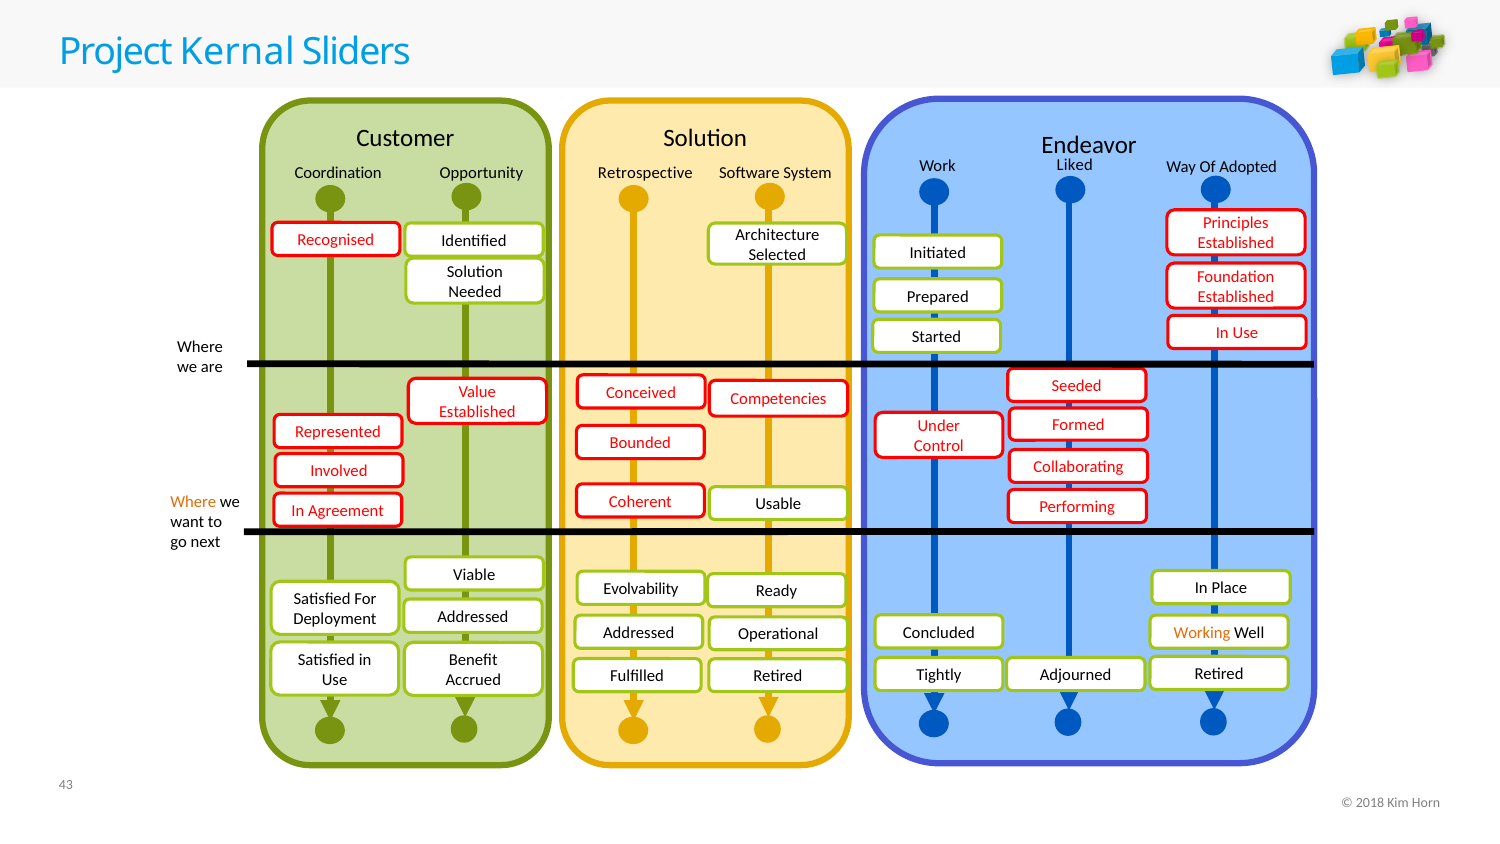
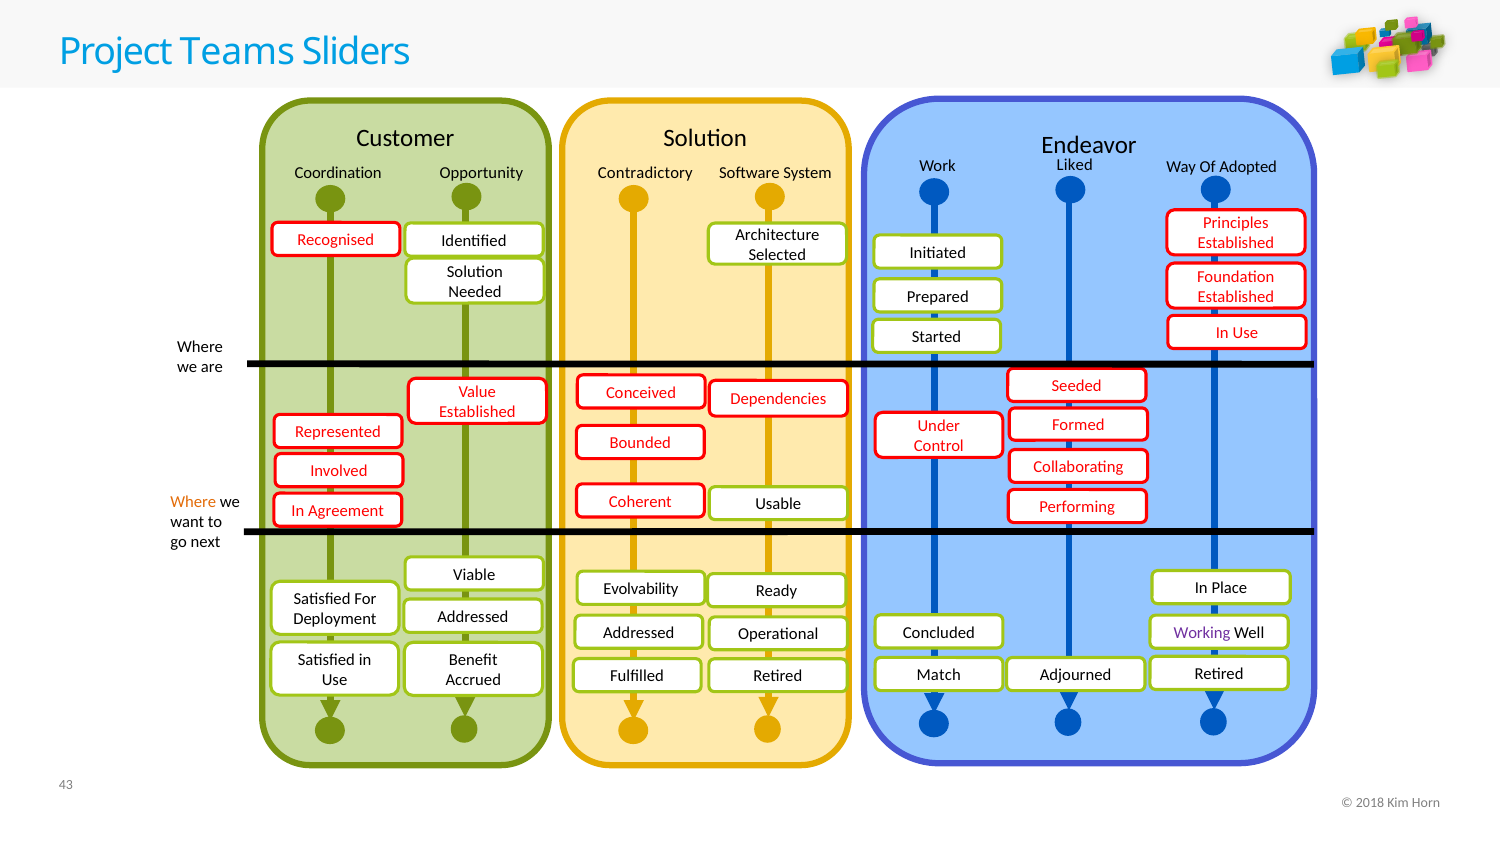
Kernal: Kernal -> Teams (237, 52)
Retrospective: Retrospective -> Contradictory (645, 173)
Competencies: Competencies -> Dependencies (778, 399)
Working colour: orange -> purple (1202, 633)
Tightly: Tightly -> Match (939, 675)
